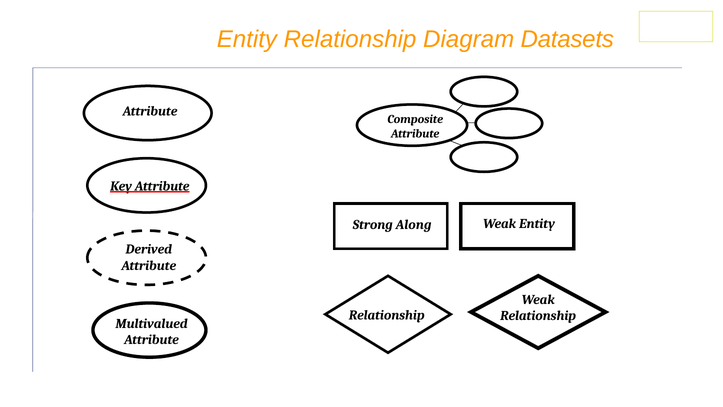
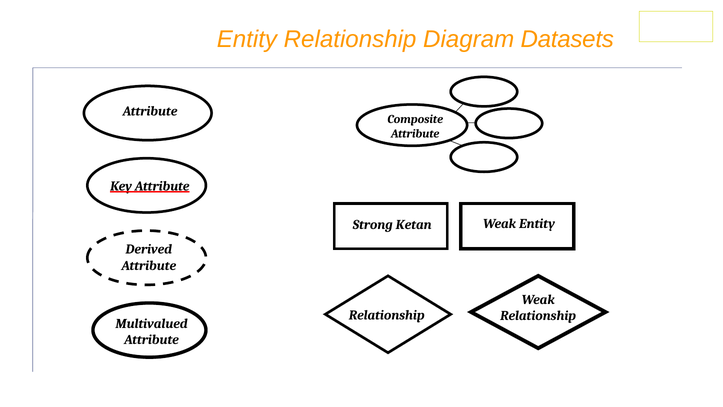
Along: Along -> Ketan (414, 225)
